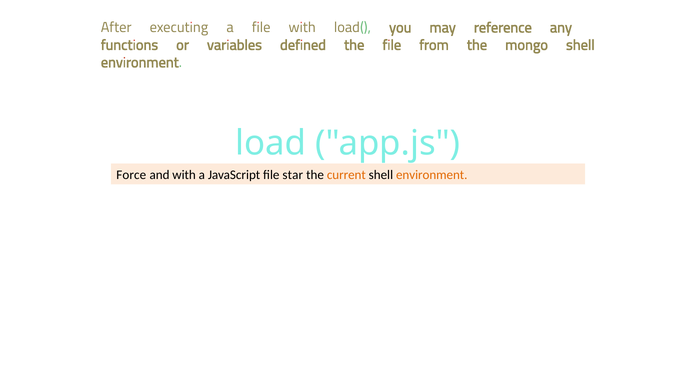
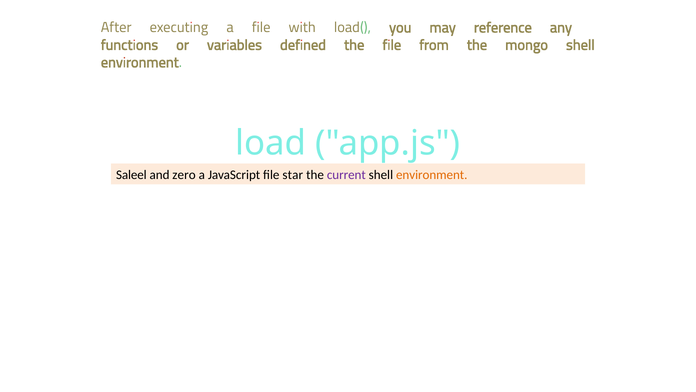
Force: Force -> Saleel (131, 175)
with: with -> zero (184, 175)
current colour: orange -> purple (346, 175)
